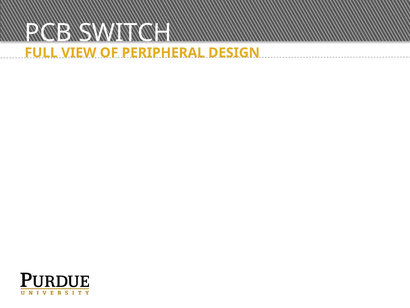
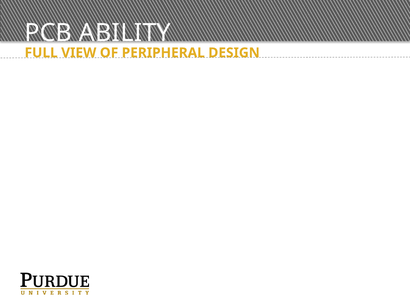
SWITCH: SWITCH -> ABILITY (125, 33)
